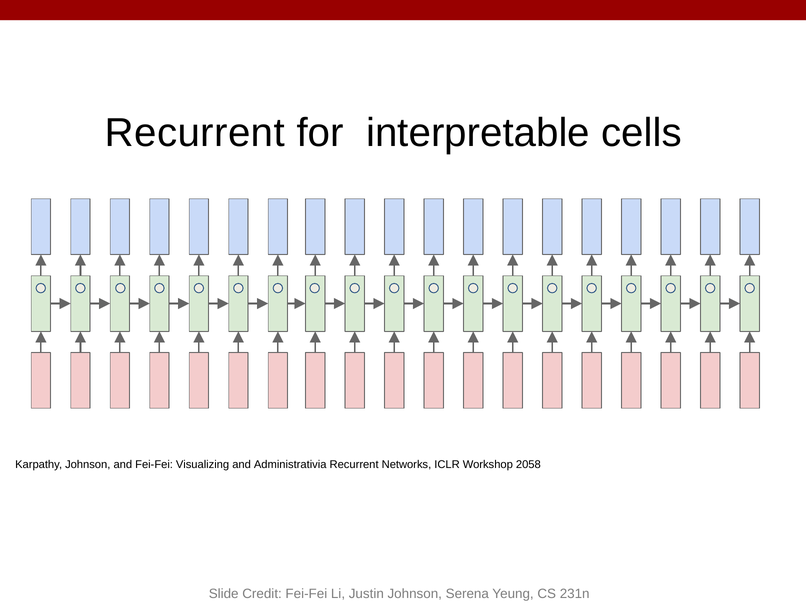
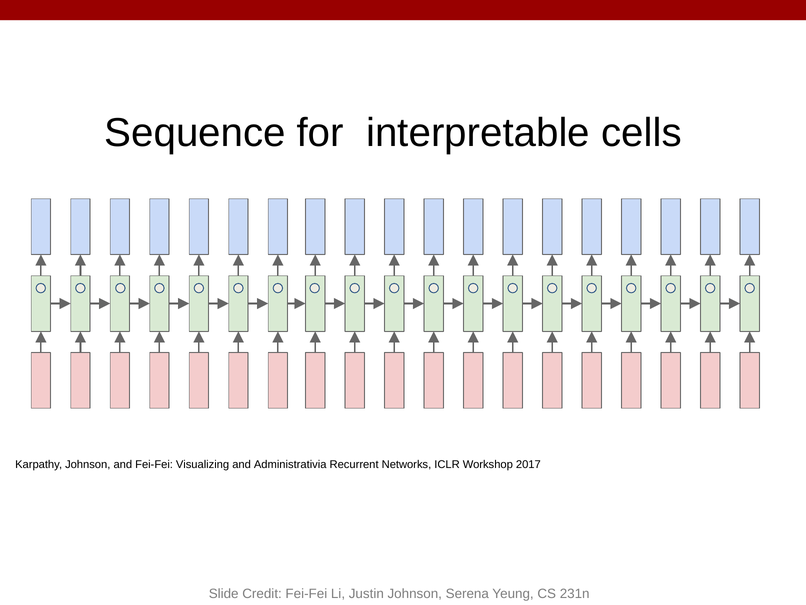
Recurrent: Recurrent -> Sequence (195, 133)
2058: 2058 -> 2017 (528, 464)
